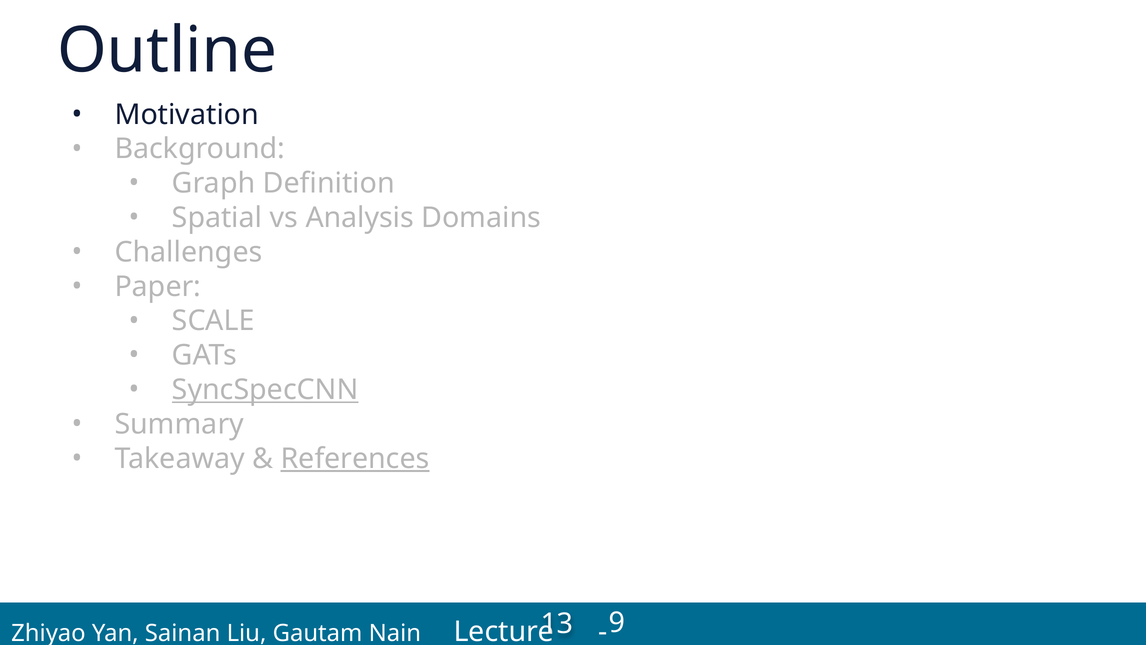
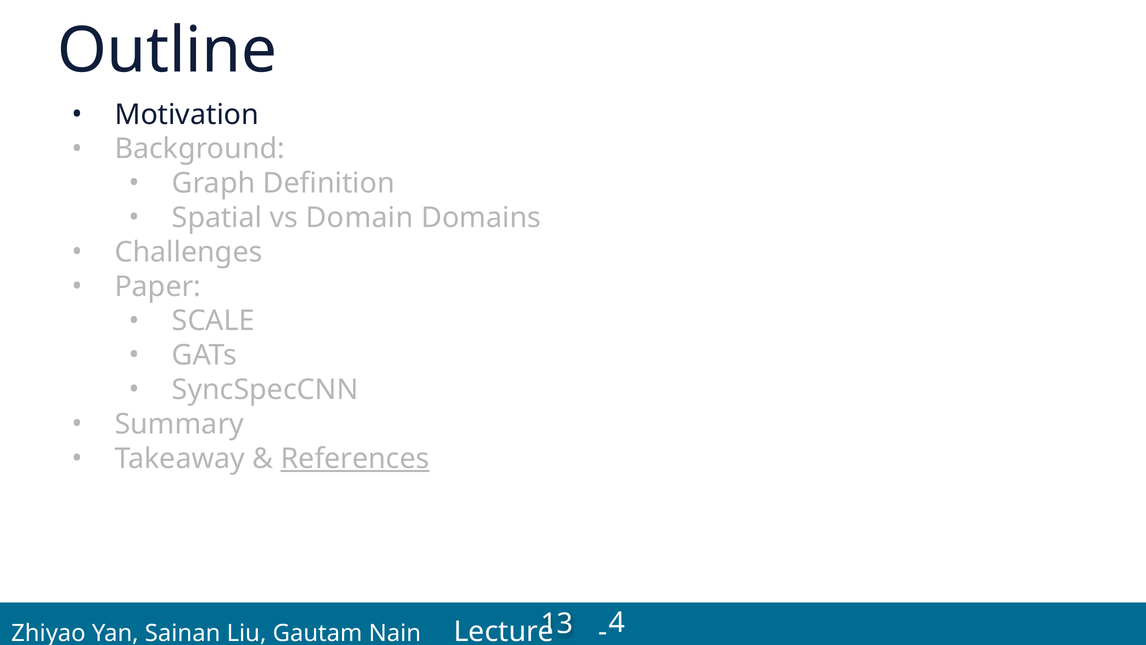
Analysis: Analysis -> Domain (360, 218)
SyncSpecCNN underline: present -> none (265, 390)
9: 9 -> 4 (617, 622)
